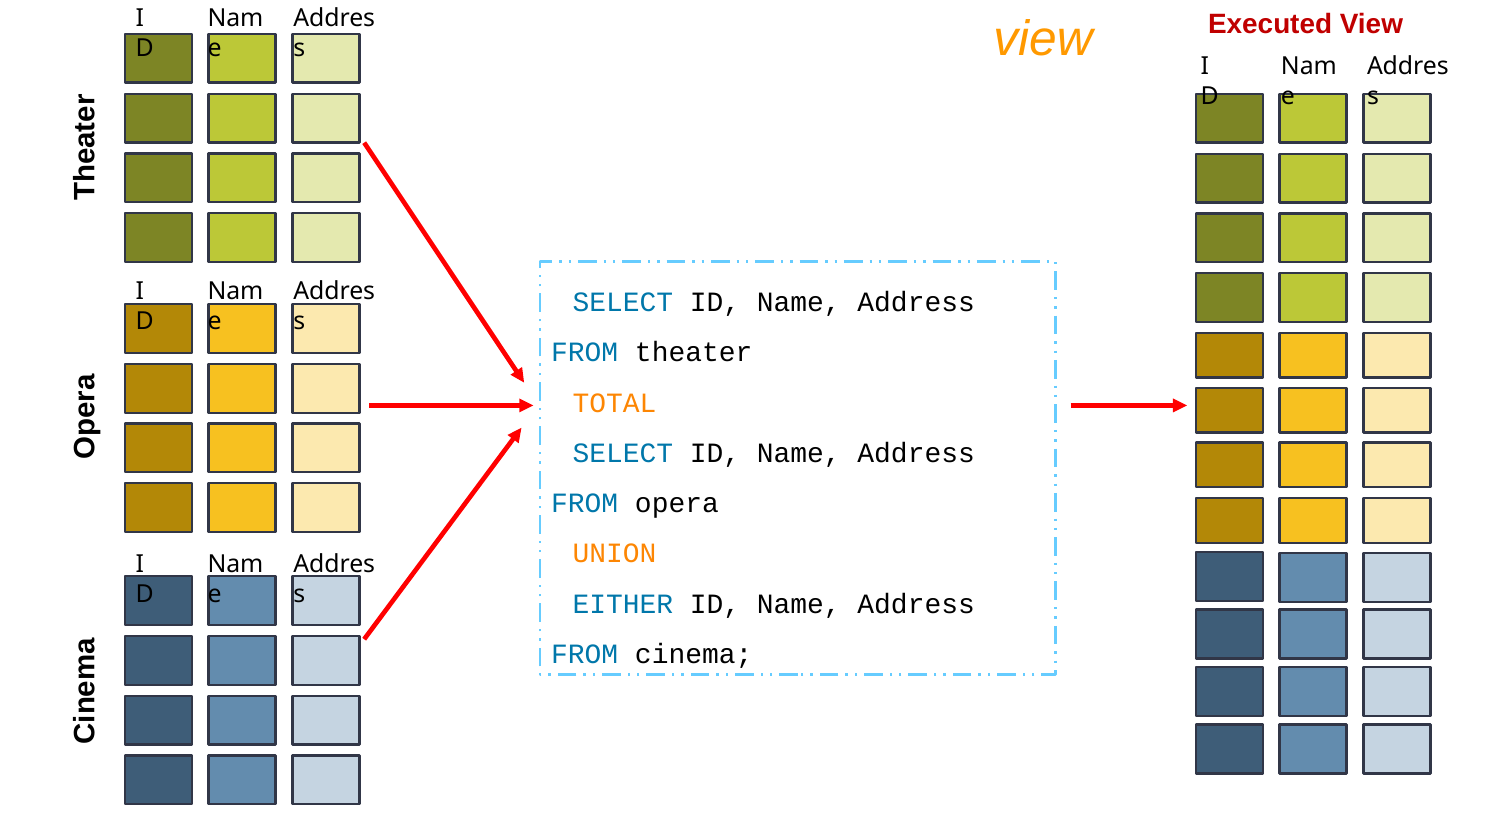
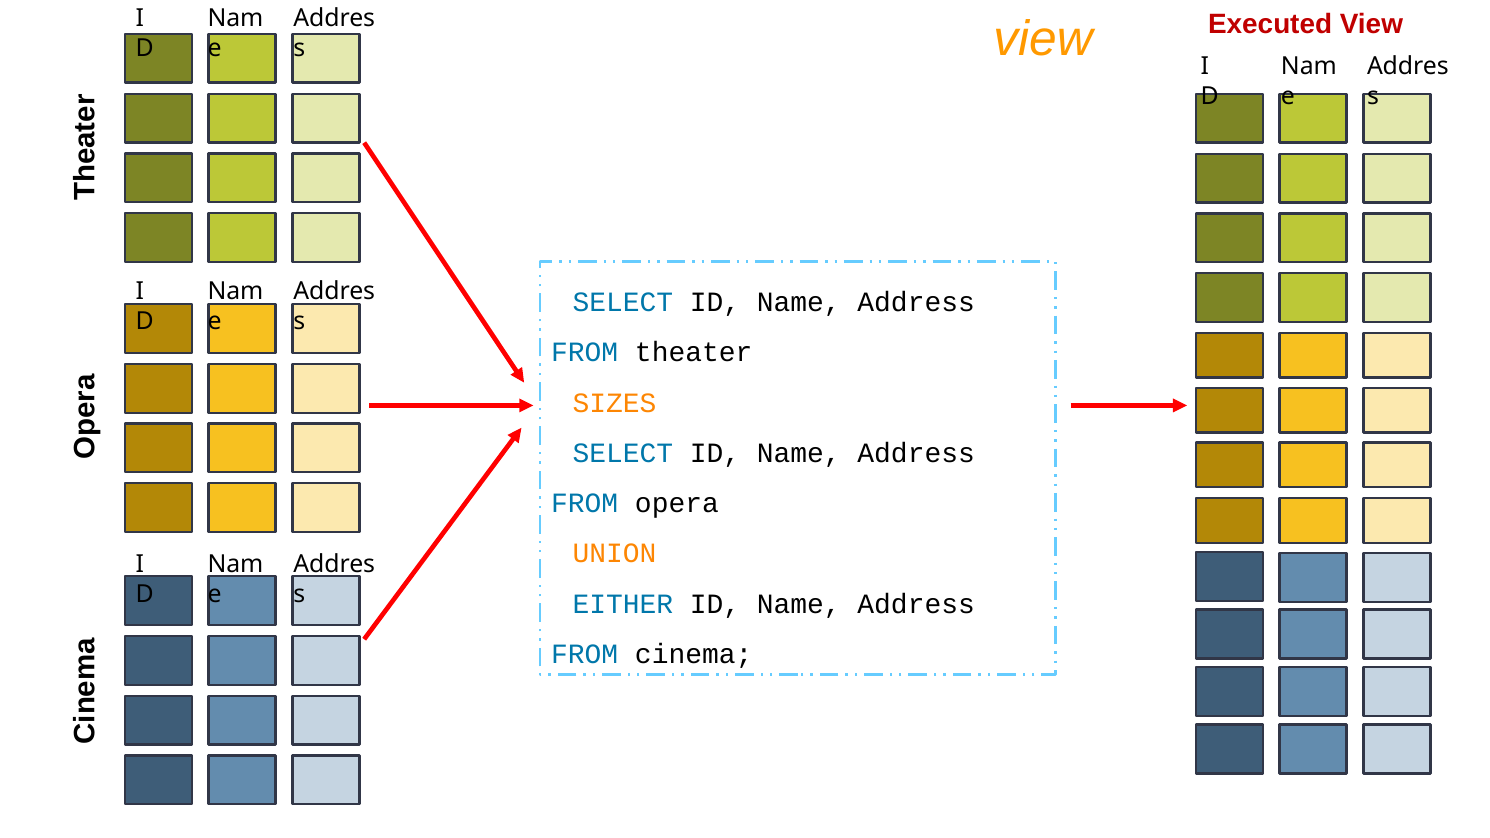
TOTAL: TOTAL -> SIZES (614, 403)
